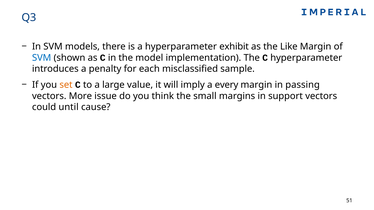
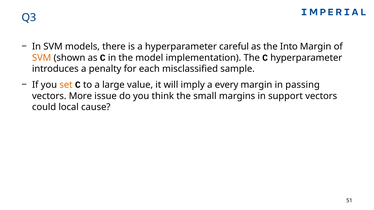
exhibit: exhibit -> careful (234, 47)
Like: Like -> Into (289, 47)
SVM colour: blue -> orange (42, 58)
until: until -> local (69, 107)
